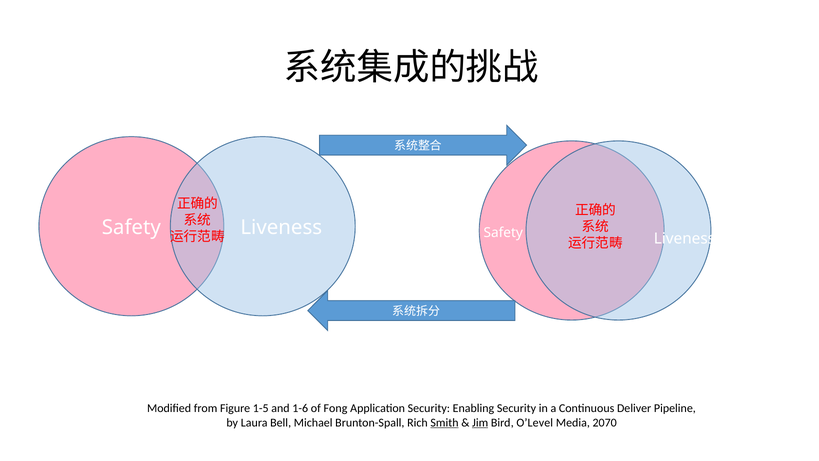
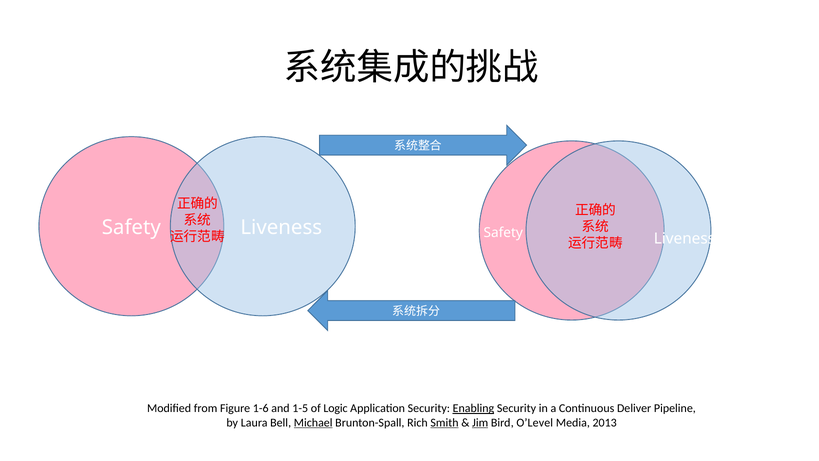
1-5: 1-5 -> 1-6 (261, 408)
1-6: 1-6 -> 1-5 (300, 408)
Fong: Fong -> Logic (336, 408)
Enabling underline: none -> present (473, 408)
Michael underline: none -> present (313, 422)
2070: 2070 -> 2013 (605, 422)
